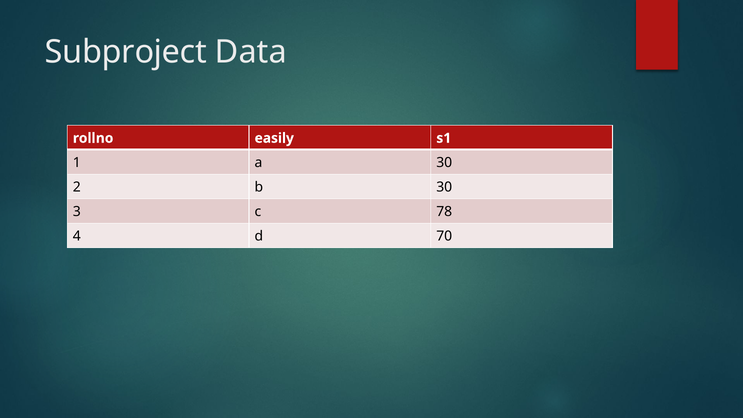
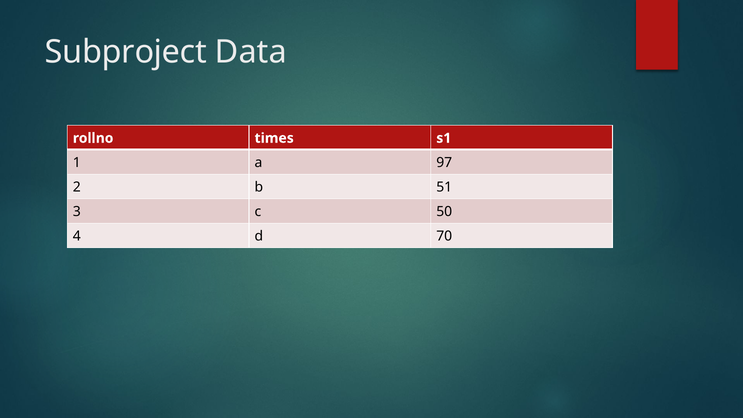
easily: easily -> times (274, 138)
a 30: 30 -> 97 (444, 163)
b 30: 30 -> 51 (444, 187)
78: 78 -> 50 (444, 212)
